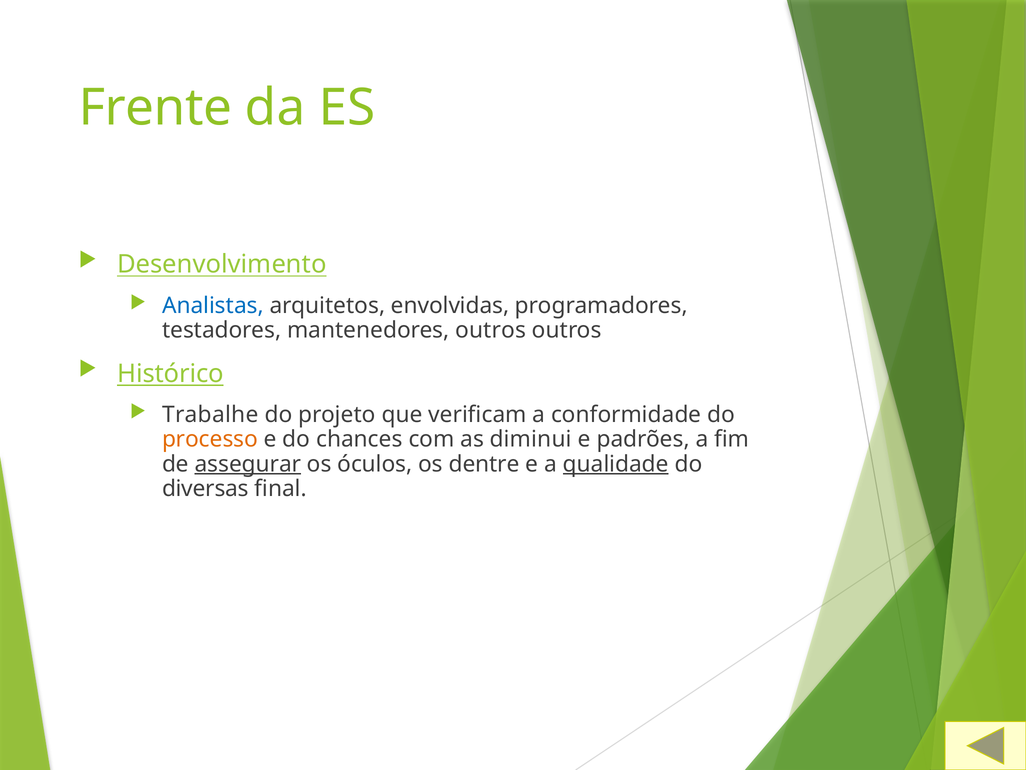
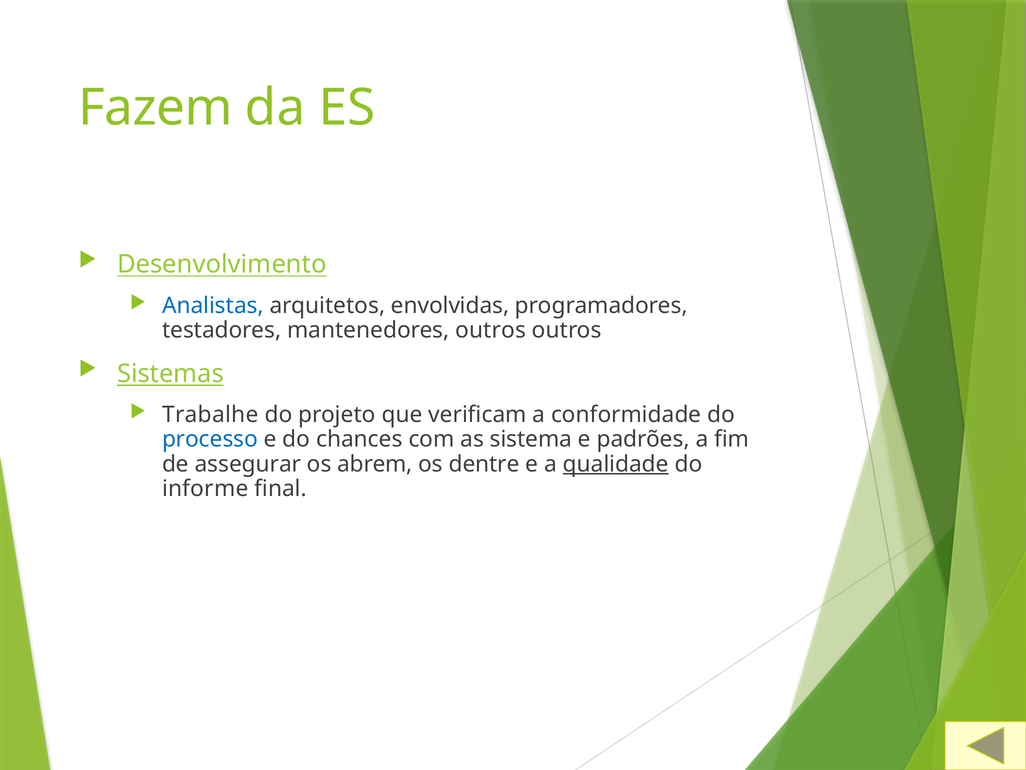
Frente: Frente -> Fazem (155, 108)
Histórico: Histórico -> Sistemas (171, 373)
processo colour: orange -> blue (210, 439)
diminui: diminui -> sistema (531, 439)
assegurar underline: present -> none (248, 464)
óculos: óculos -> abrem (375, 464)
diversas: diversas -> informe (205, 488)
